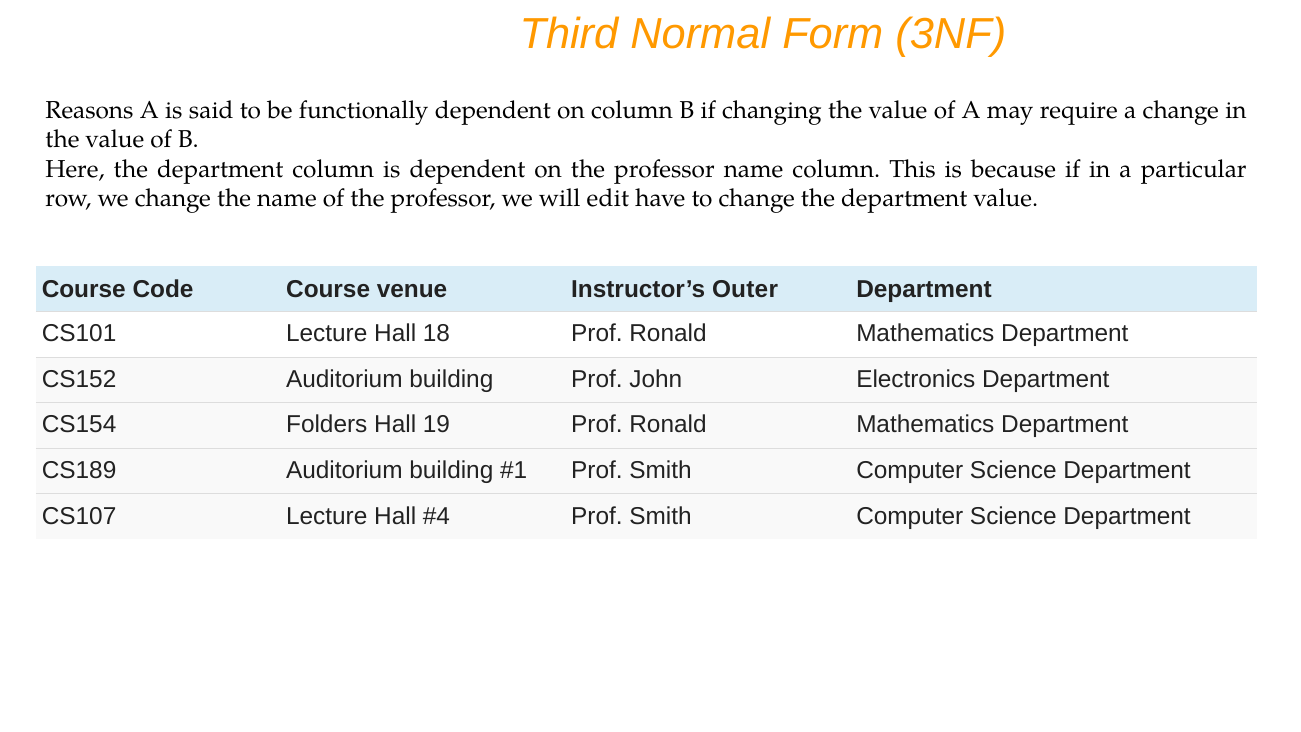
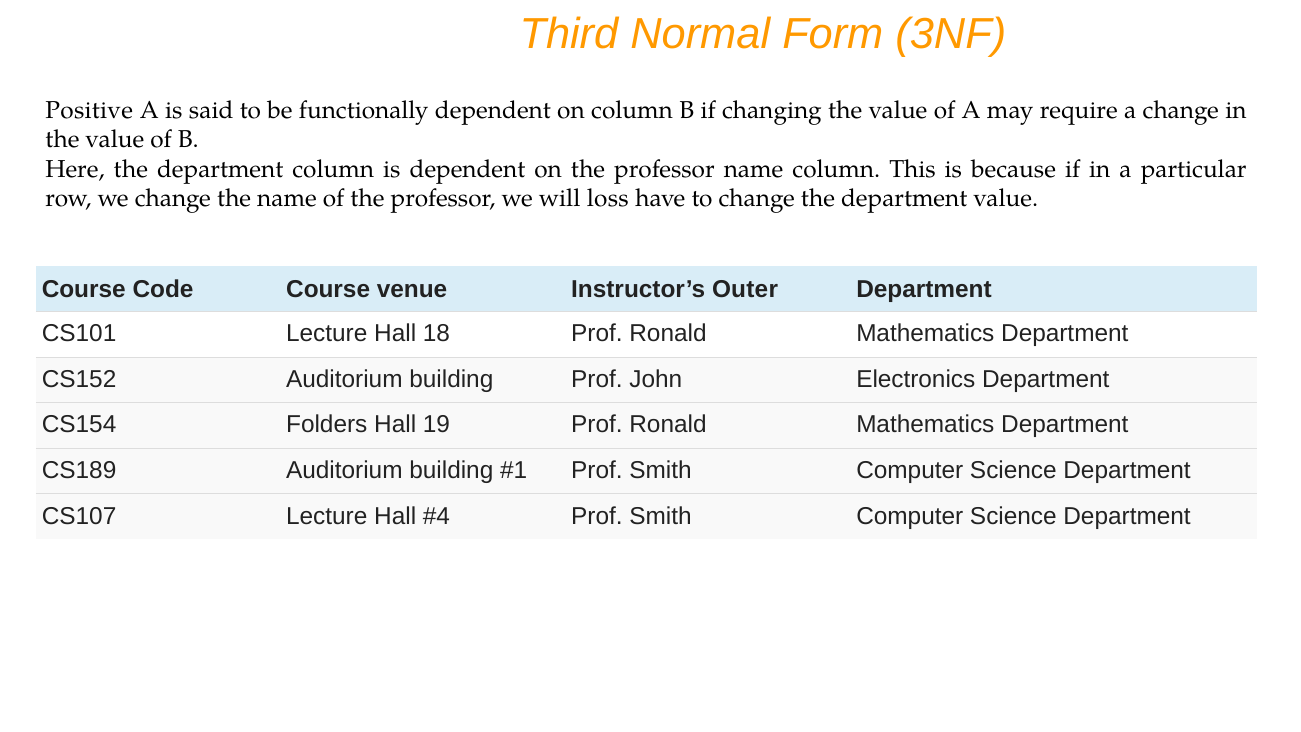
Reasons: Reasons -> Positive (89, 111)
edit: edit -> loss (608, 198)
